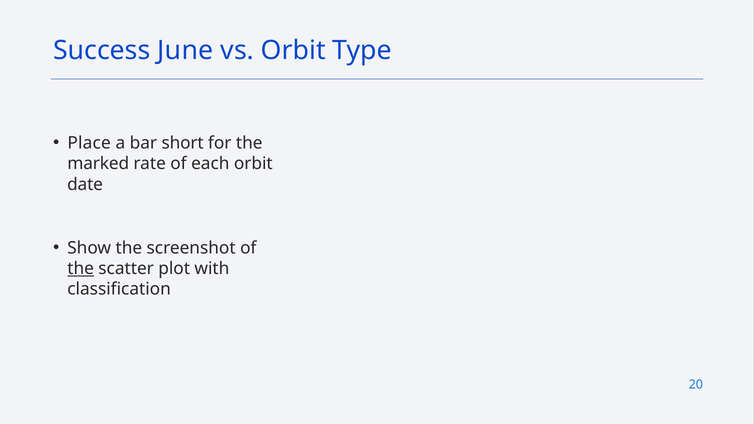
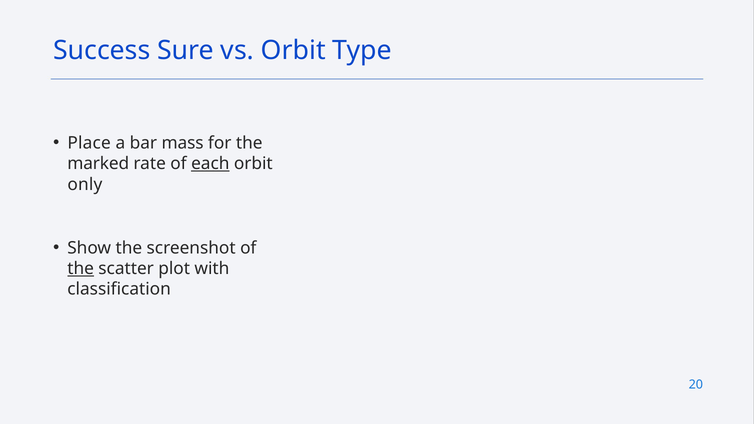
June: June -> Sure (186, 50)
short: short -> mass (183, 143)
each underline: none -> present (210, 164)
date: date -> only (85, 185)
